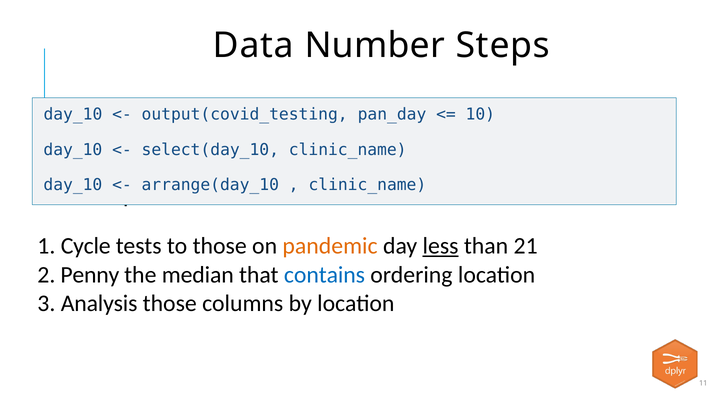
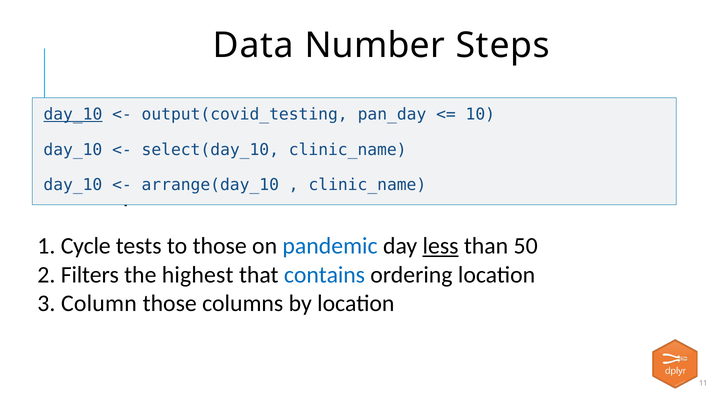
day_10 underline: none -> present (73, 114)
pandemic colour: orange -> blue (330, 246)
21: 21 -> 50 (526, 246)
Penny: Penny -> Filters (90, 275)
median: median -> highest (198, 275)
Analysis: Analysis -> Column (99, 303)
